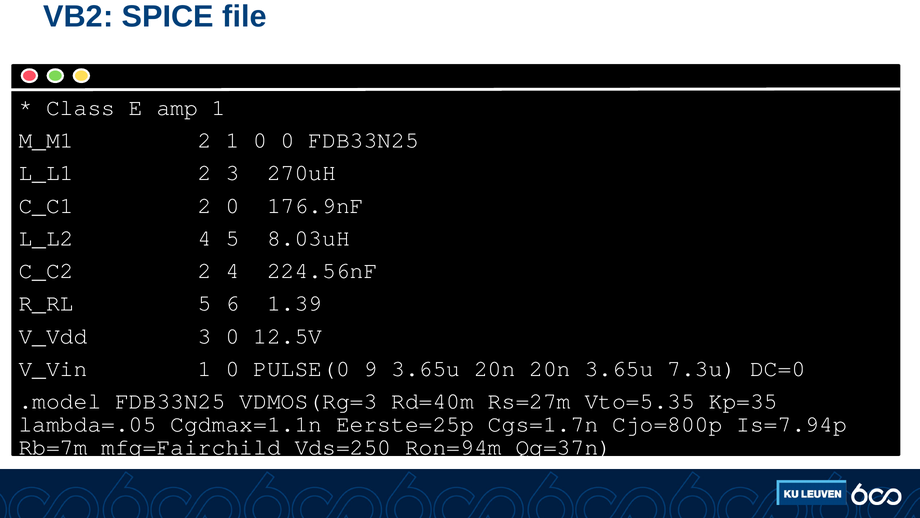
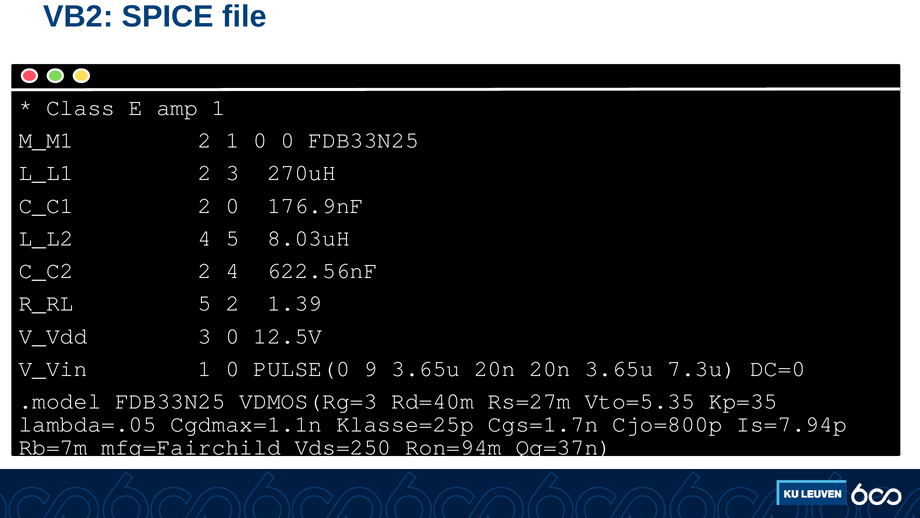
224.56nF: 224.56nF -> 622.56nF (322, 270)
5 6: 6 -> 2 (233, 303)
Eerste=25p: Eerste=25p -> Klasse=25p (405, 424)
